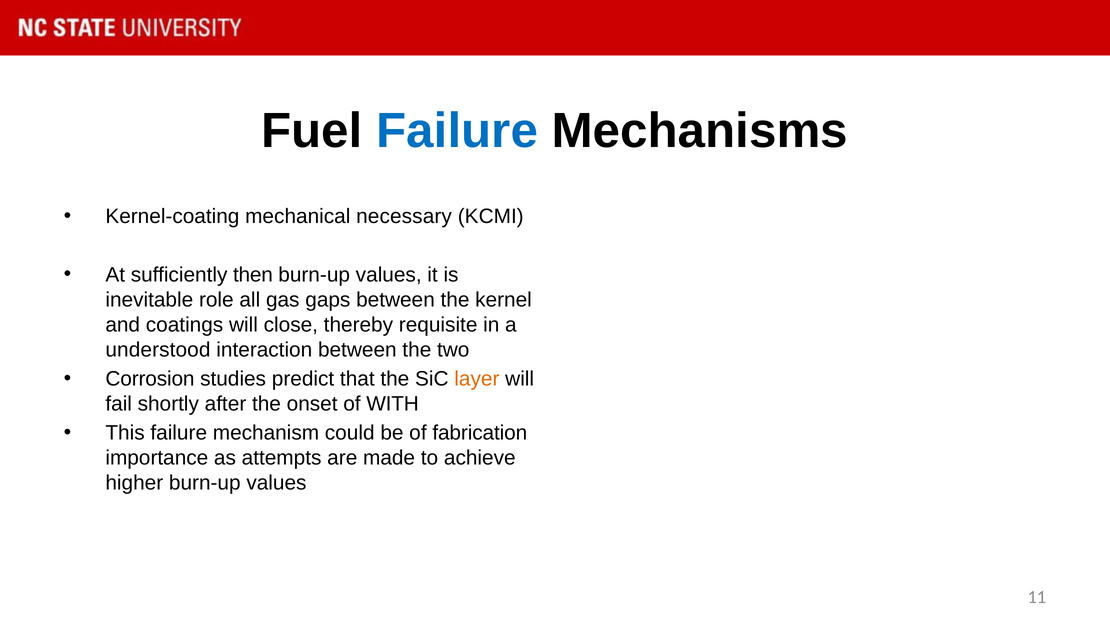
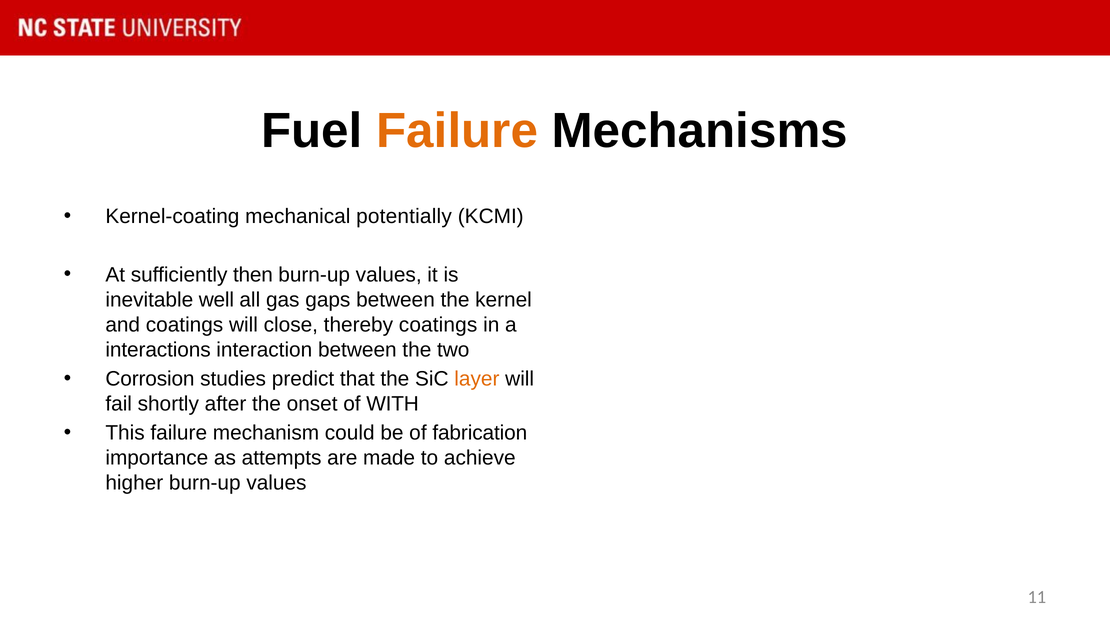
Failure colour: blue -> orange (457, 131)
necessary: necessary -> potentially (404, 216)
role: role -> well (216, 299)
thereby requisite: requisite -> coatings (438, 324)
understood: understood -> interactions (158, 349)
